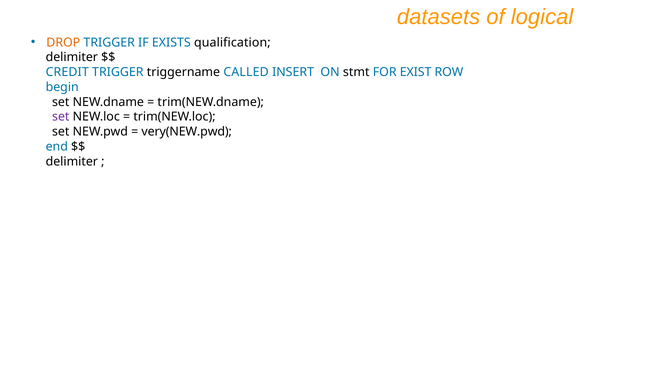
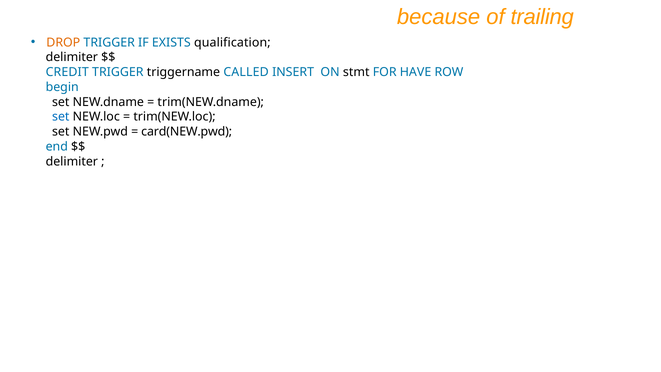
datasets: datasets -> because (439, 17)
logical: logical -> trailing (542, 17)
EXIST: EXIST -> HAVE (416, 72)
set colour: purple -> blue (61, 117)
very(NEW.pwd: very(NEW.pwd -> card(NEW.pwd (187, 132)
